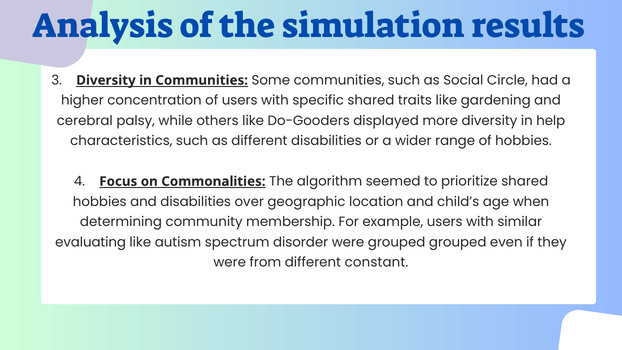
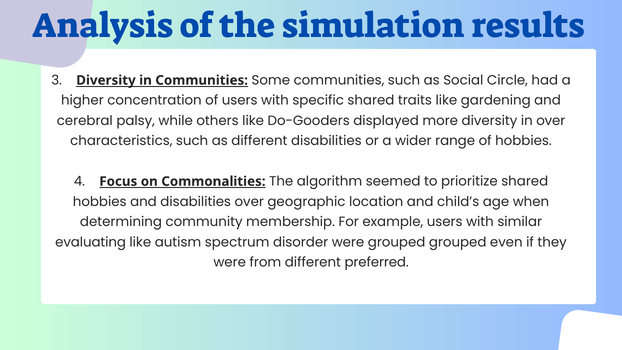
in help: help -> over (551, 121)
constant: constant -> preferred (377, 262)
